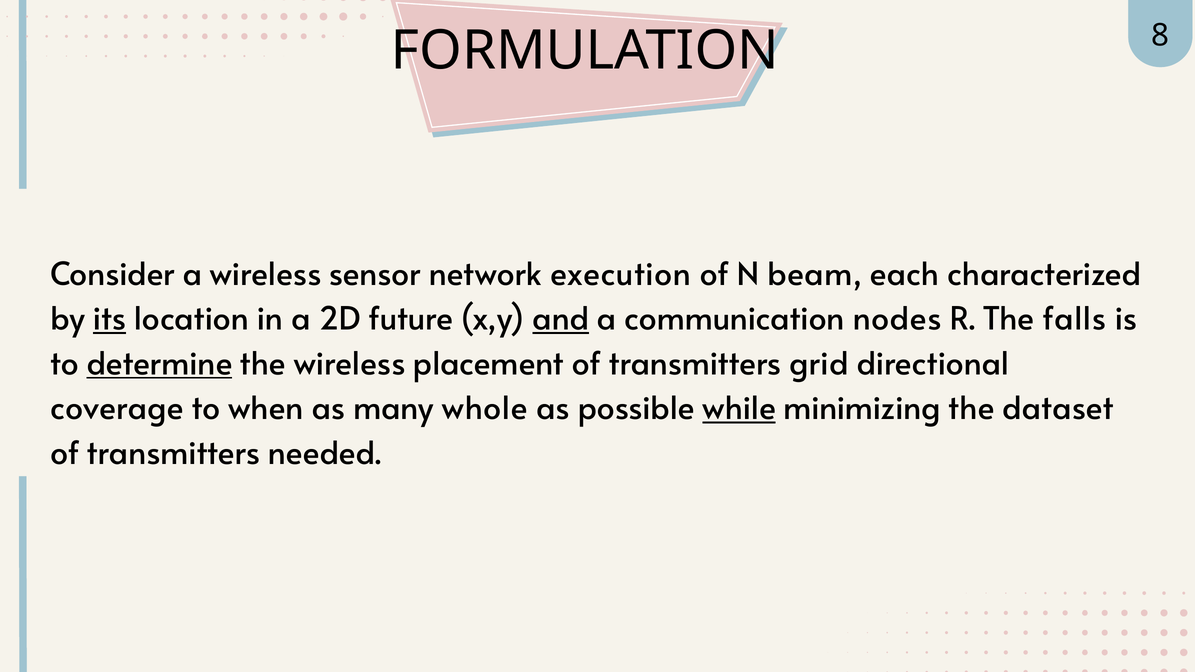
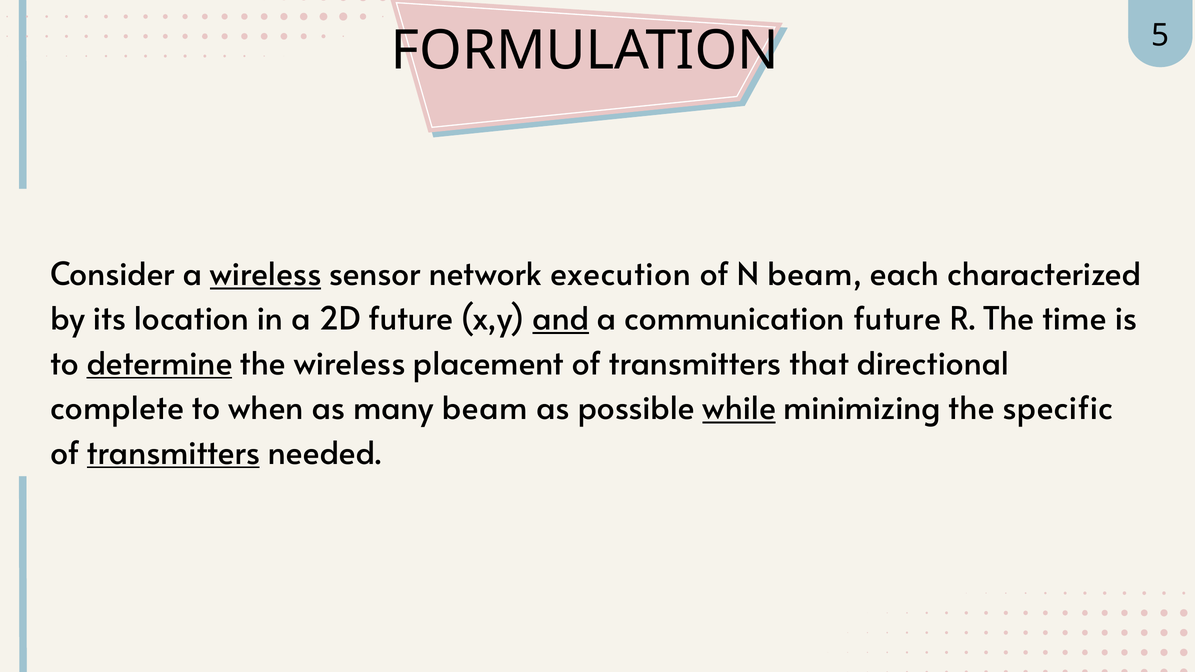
8: 8 -> 5 (1160, 35)
wireless underline: none -> present (266, 275)
its underline: present -> none (110, 319)
communication nodes: nodes -> future (897, 319)
falls: falls -> time (1074, 319)
grid: grid -> that (819, 364)
coverage: coverage -> complete (117, 409)
many whole: whole -> beam (485, 409)
dataset: dataset -> specific (1058, 409)
transmitters underline: none -> present (174, 454)
